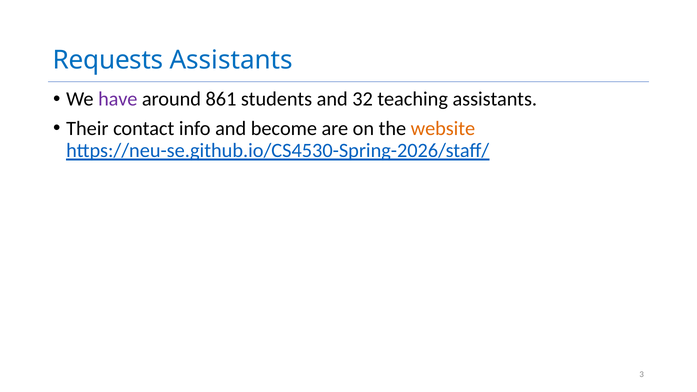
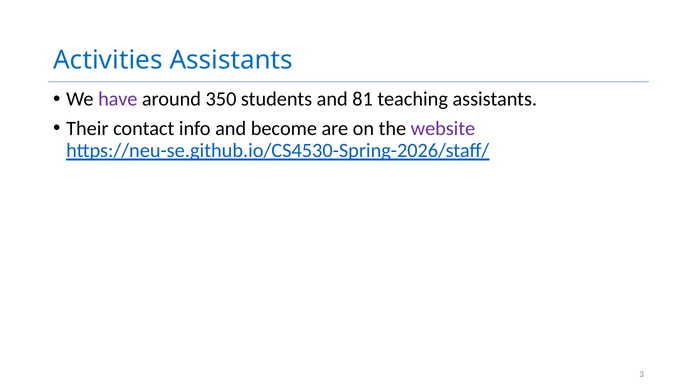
Requests: Requests -> Activities (108, 60)
861: 861 -> 350 (221, 99)
32: 32 -> 81 (363, 99)
website colour: orange -> purple (443, 128)
